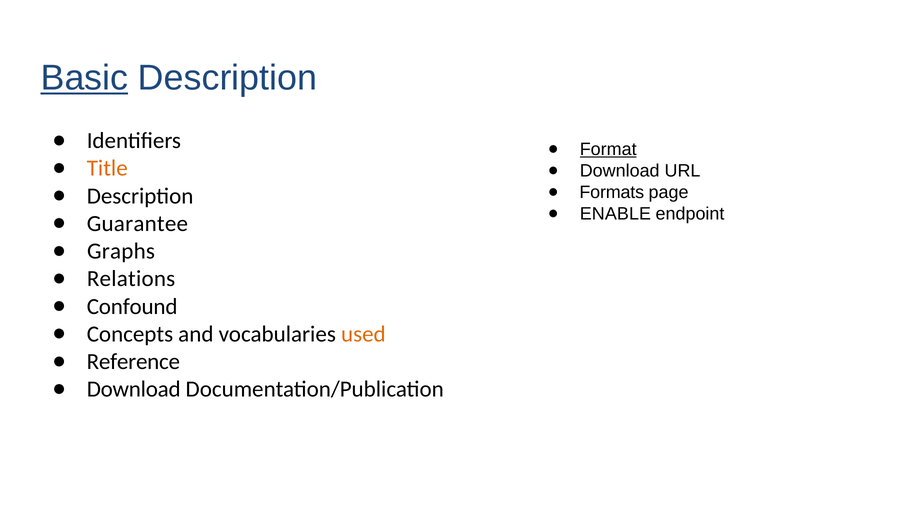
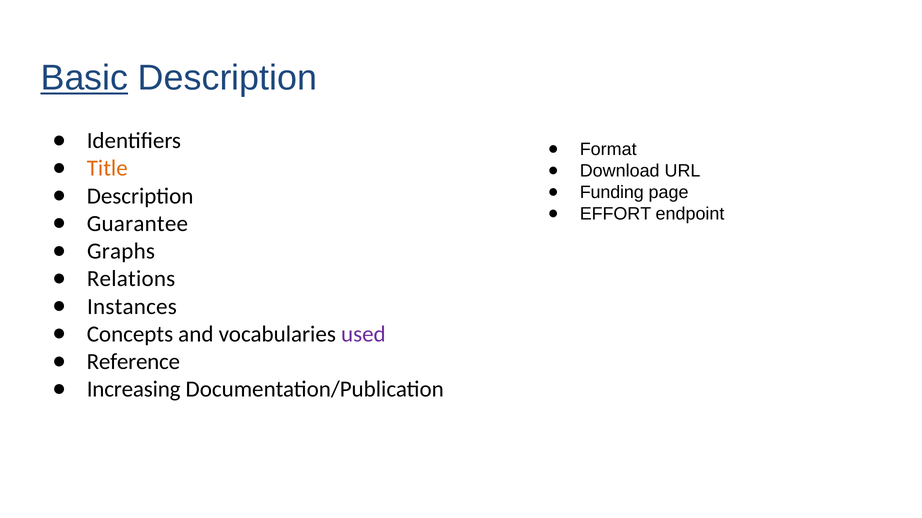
Format underline: present -> none (608, 149)
Formats: Formats -> Funding (612, 192)
ENABLE: ENABLE -> EFFORT (615, 214)
Confound: Confound -> Instances (132, 307)
used colour: orange -> purple (363, 334)
Download: Download -> Increasing (134, 390)
